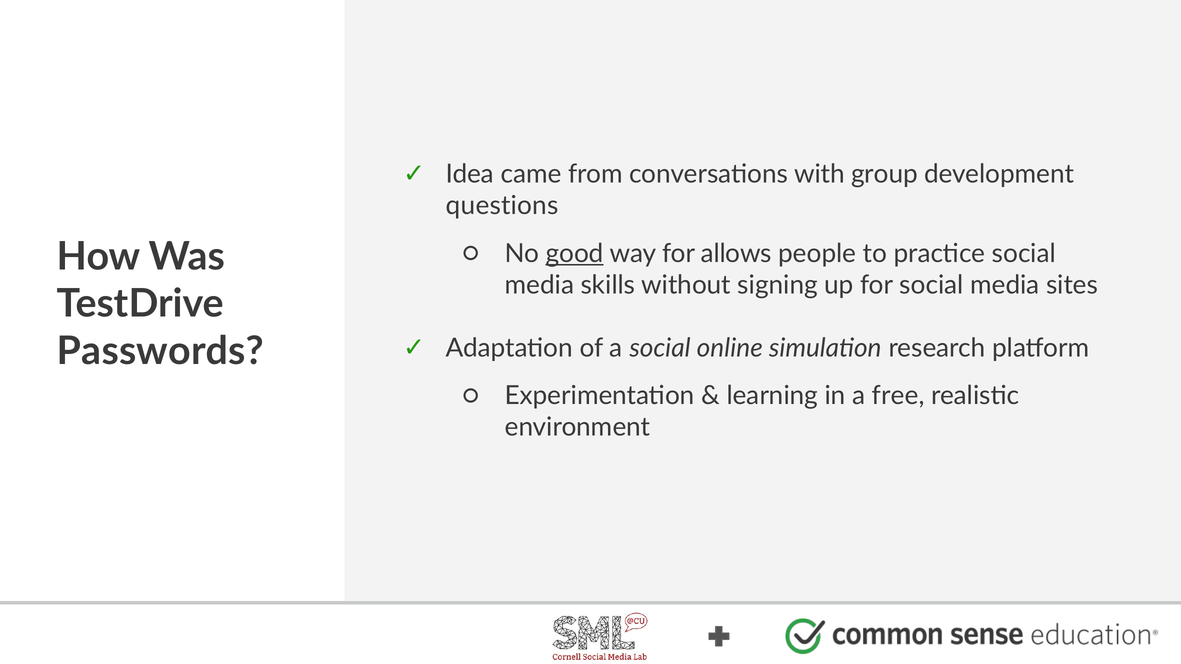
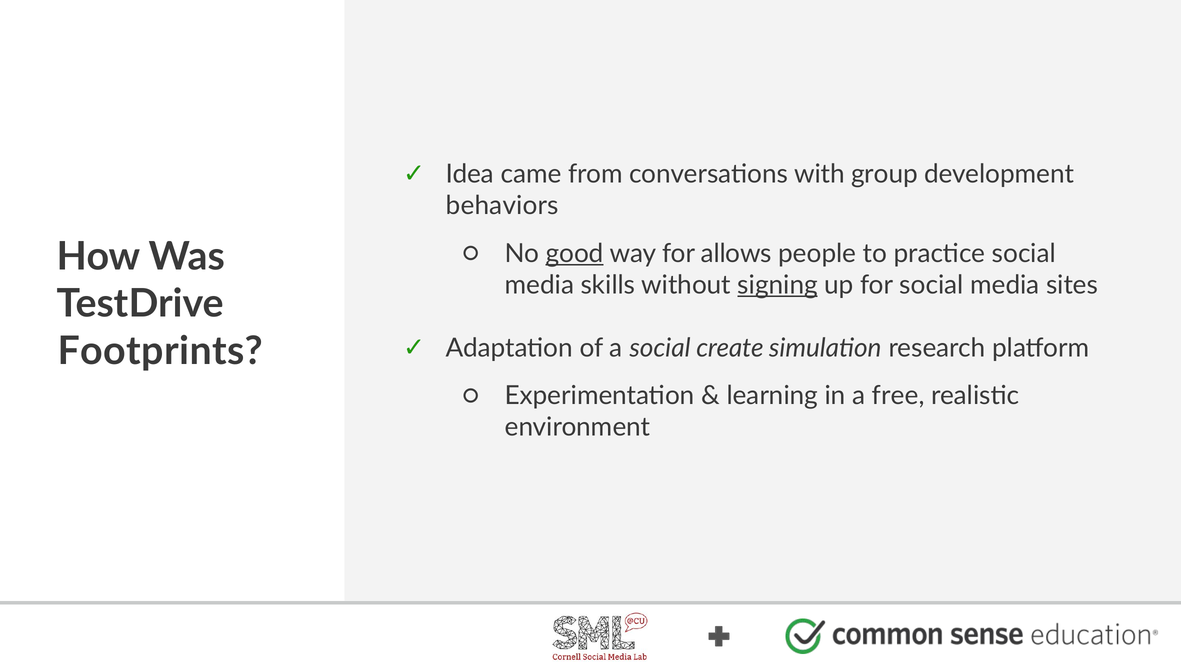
questions: questions -> behaviors (502, 206)
signing underline: none -> present (778, 285)
online: online -> create (730, 348)
Passwords: Passwords -> Footprints (160, 351)
